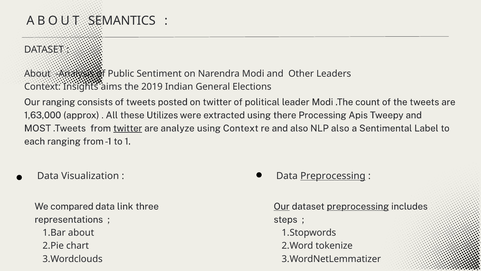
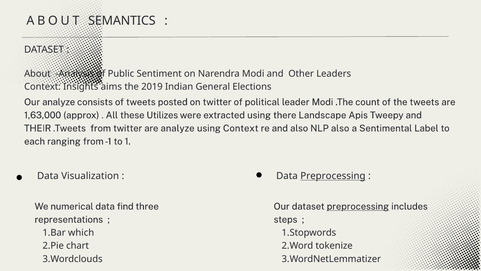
Our ranging: ranging -> analyze (59, 102)
Processing: Processing -> Landscape (322, 115)
MOST: MOST -> THEIR (38, 128)
twitter underline: present -> none (128, 128)
compared: compared -> numerical (72, 206)
link: link -> find (125, 206)
Our underline: present -> none (282, 206)
about: about -> which (81, 232)
